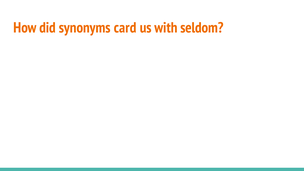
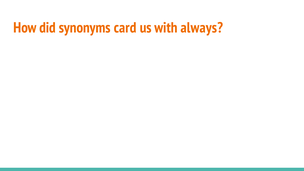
seldom: seldom -> always (202, 28)
